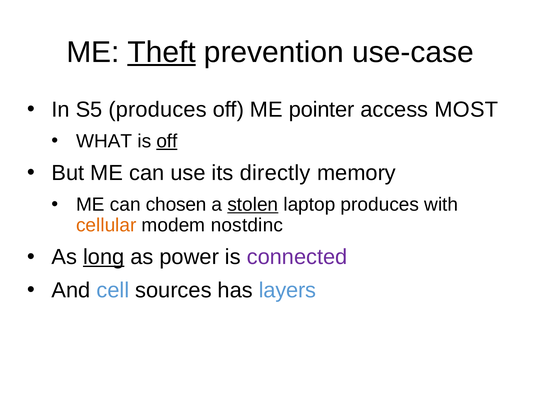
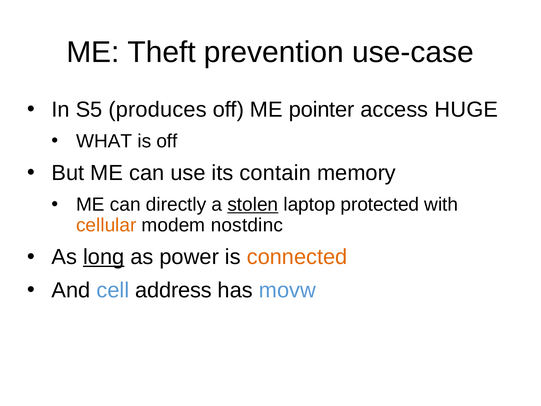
Theft underline: present -> none (162, 52)
MOST: MOST -> HUGE (466, 110)
off underline: present -> none (167, 141)
directly: directly -> contain (275, 173)
chosen: chosen -> directly (176, 204)
laptop produces: produces -> protected (380, 204)
connected colour: purple -> orange (297, 257)
sources: sources -> address (174, 290)
layers: layers -> movw (287, 290)
